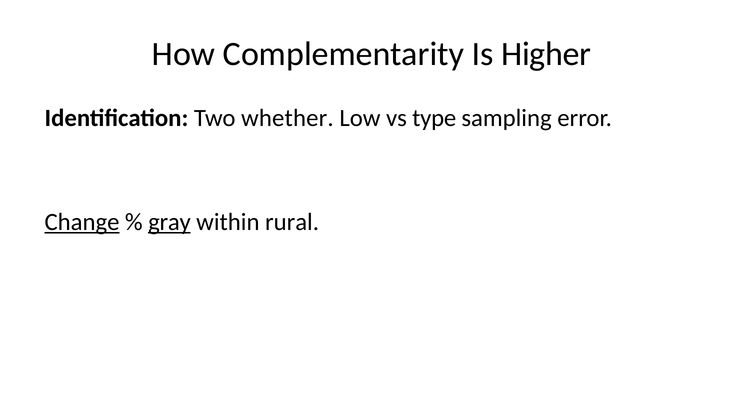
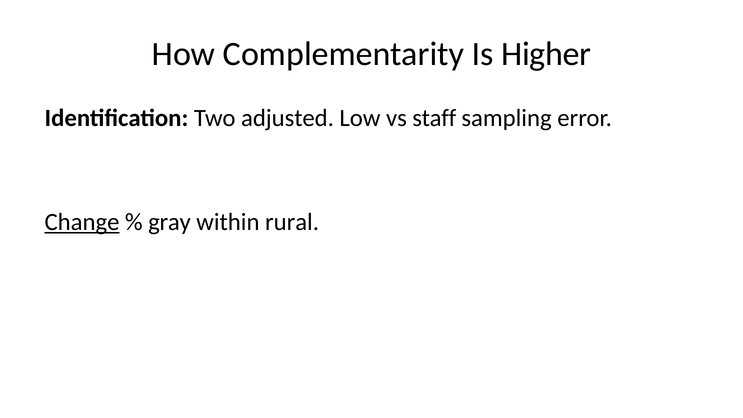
whether: whether -> adjusted (288, 118)
type: type -> staff (434, 118)
gray underline: present -> none (169, 222)
